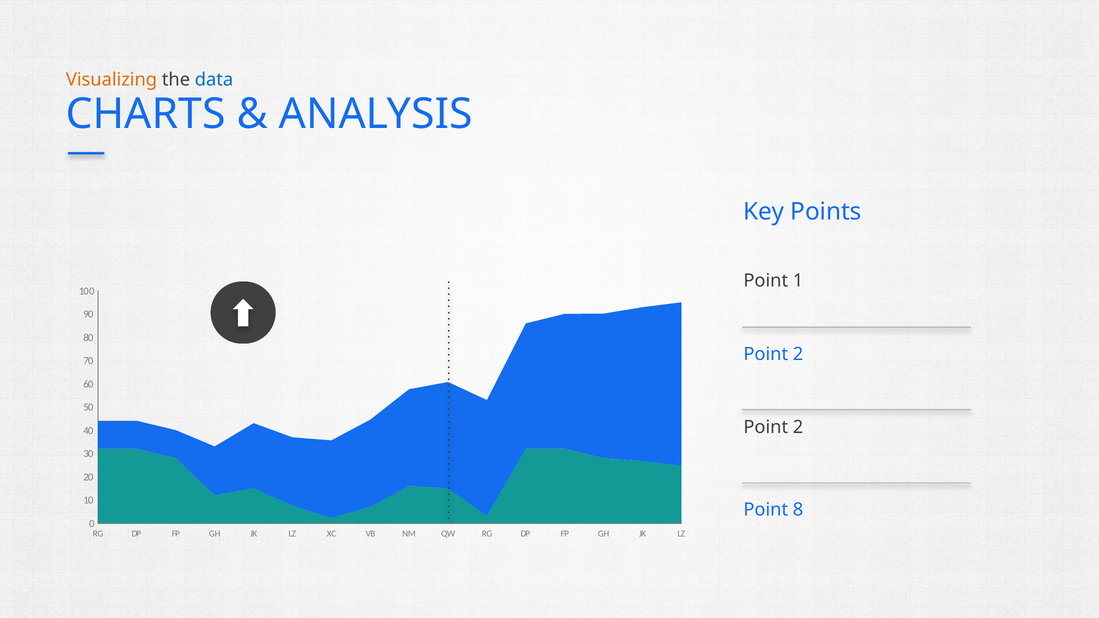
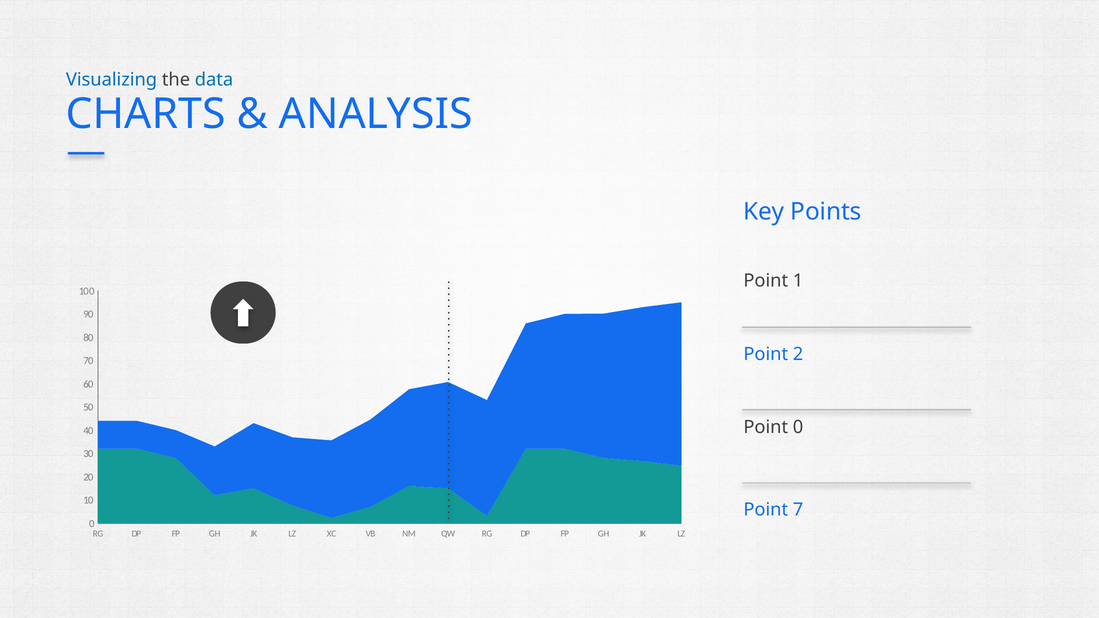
Visualizing colour: orange -> blue (112, 80)
2: 2 -> 0 (798, 427)
8: 8 -> 7 (798, 510)
